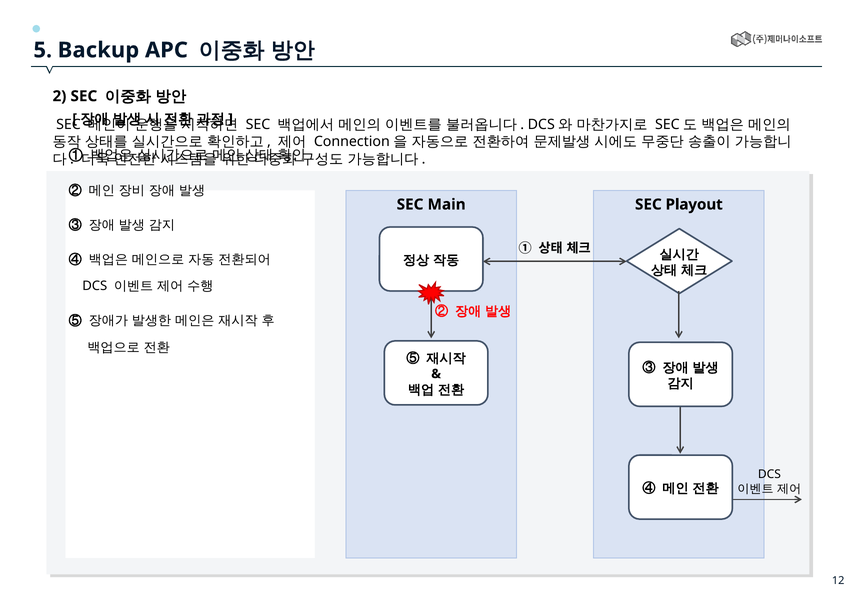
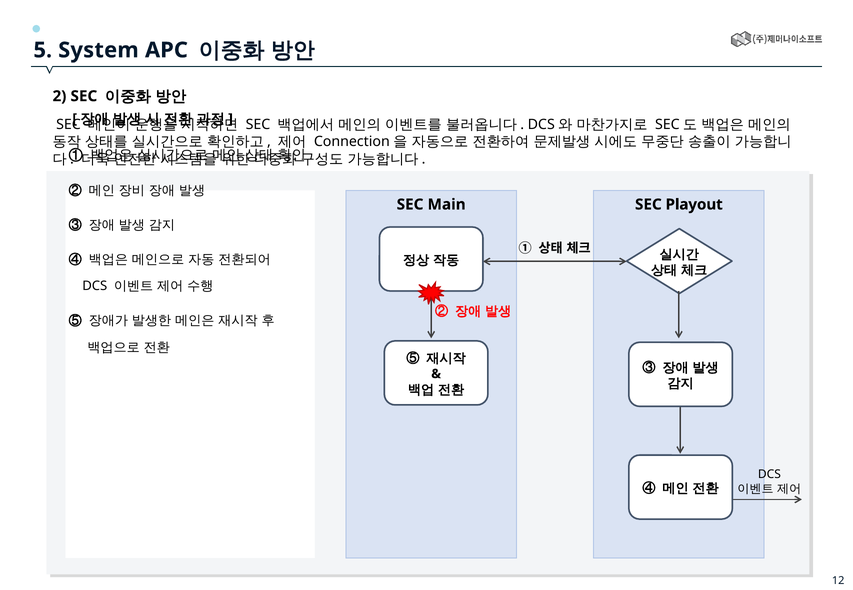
Backup: Backup -> System (98, 50)
